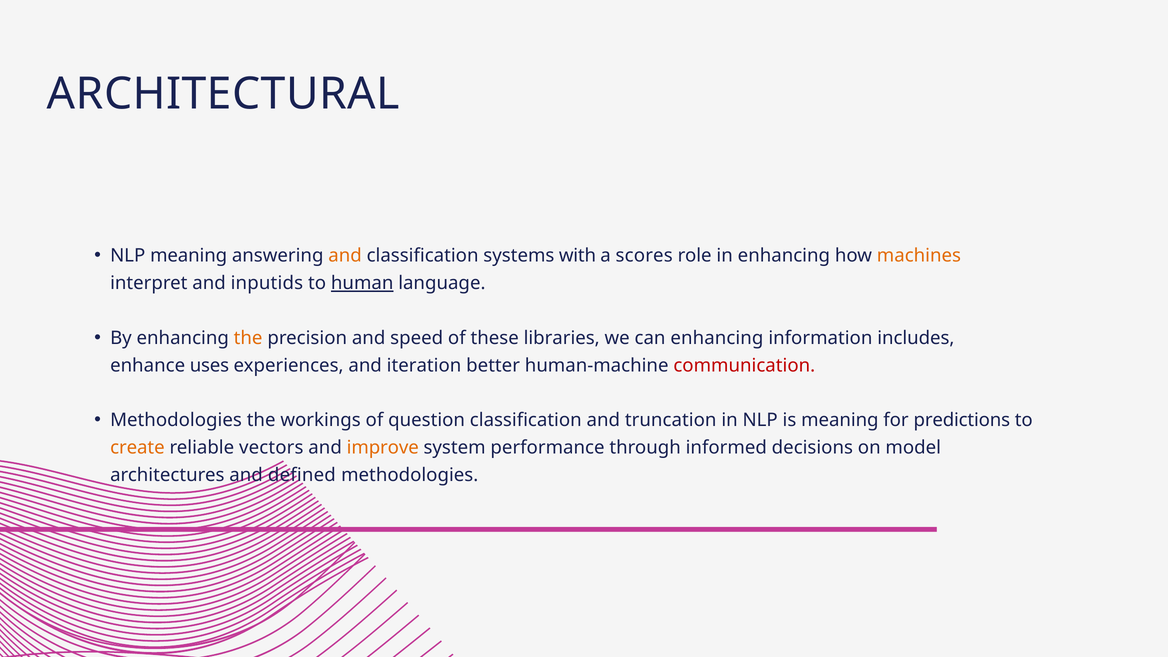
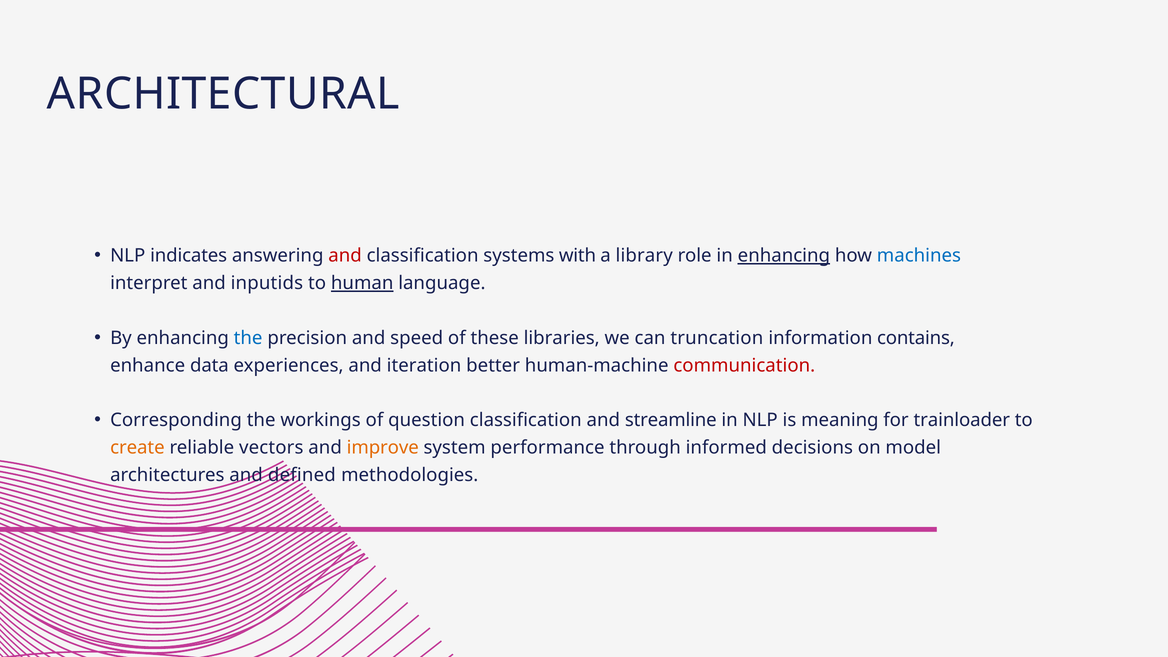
NLP meaning: meaning -> indicates (189, 256)
and colour: orange -> red (345, 256)
scores: scores -> library (644, 256)
enhancing underline: none -> present (784, 256)
machines colour: orange -> blue (919, 256)
the colour: orange -> blue (248, 338)
can enhancing: enhancing -> truncation (717, 338)
includes: includes -> contains (916, 338)
uses: uses -> data (209, 365)
Methodologies: Methodologies -> Corresponding (176, 420)
truncation: truncation -> streamline (671, 420)
predictions: predictions -> trainloader (962, 420)
